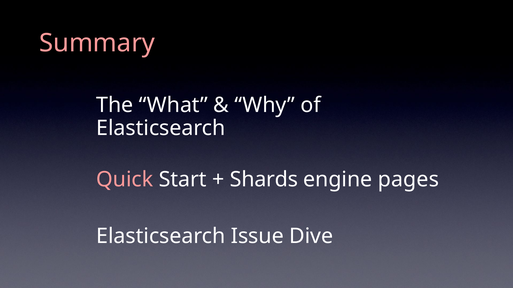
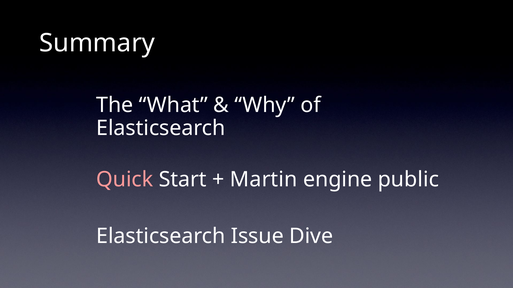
Summary colour: pink -> white (97, 43)
Shards: Shards -> Martin (264, 180)
pages: pages -> public (408, 180)
